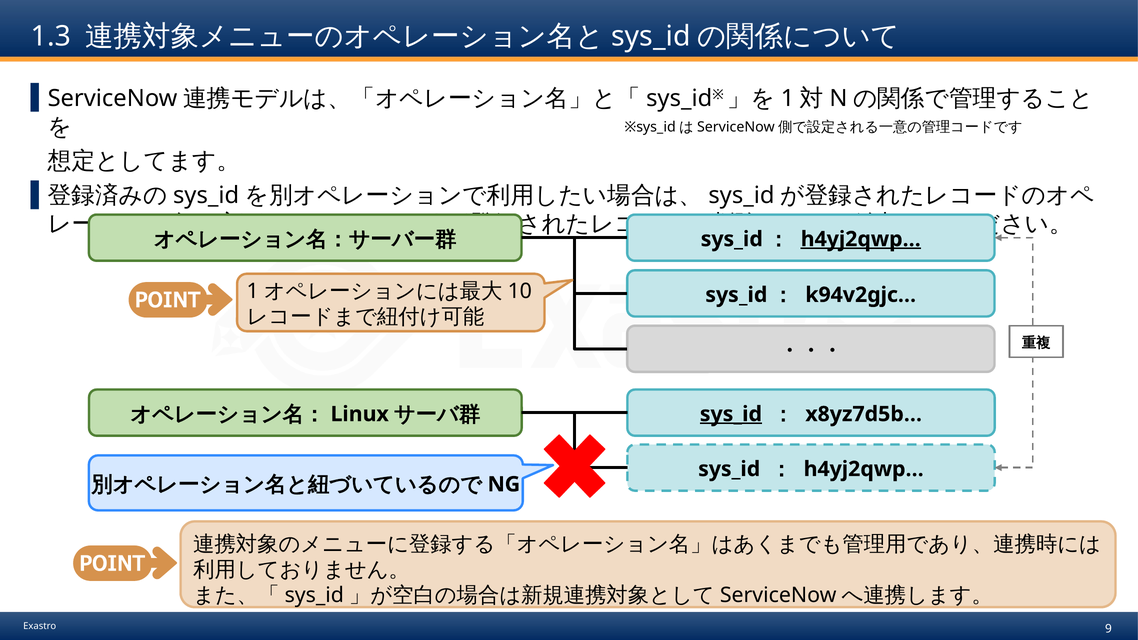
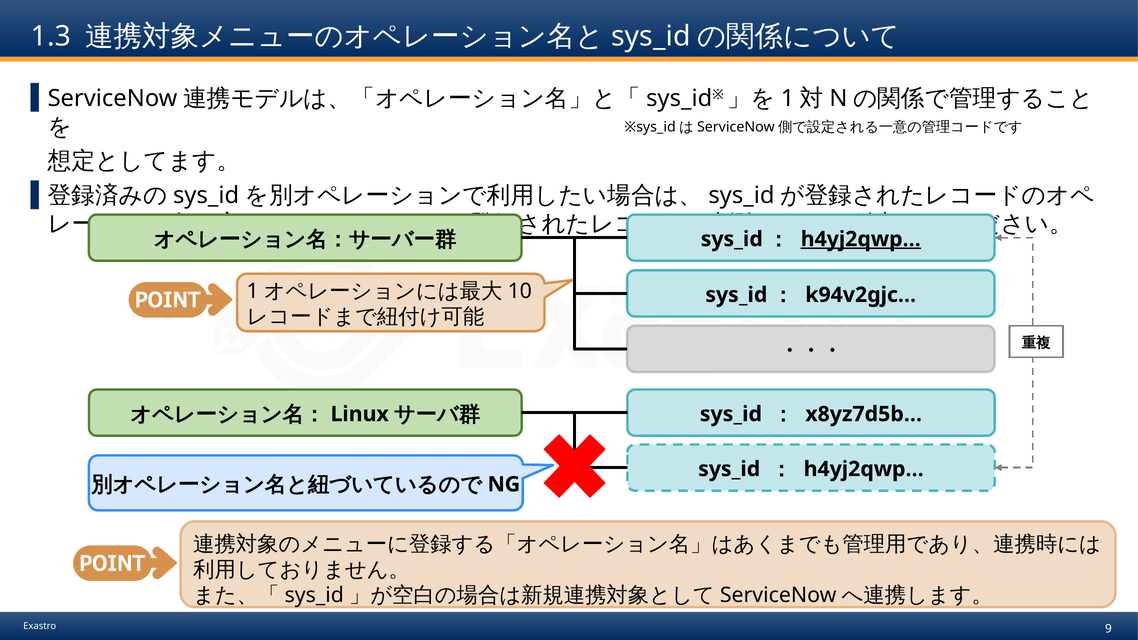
sys_id underline: present -> none (731, 414)
